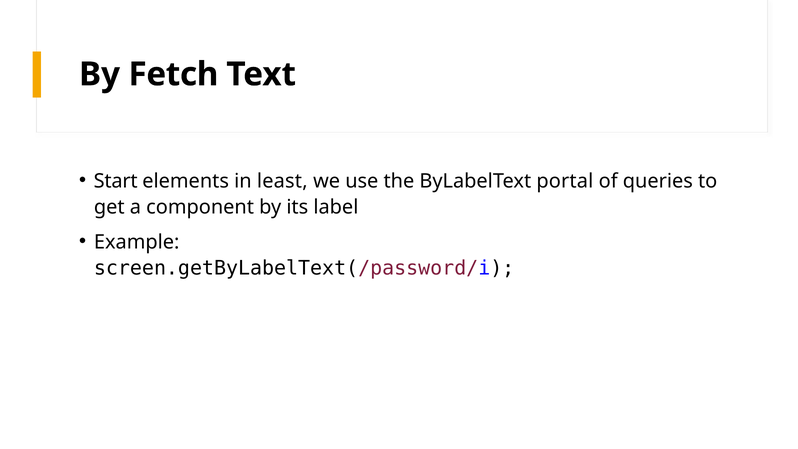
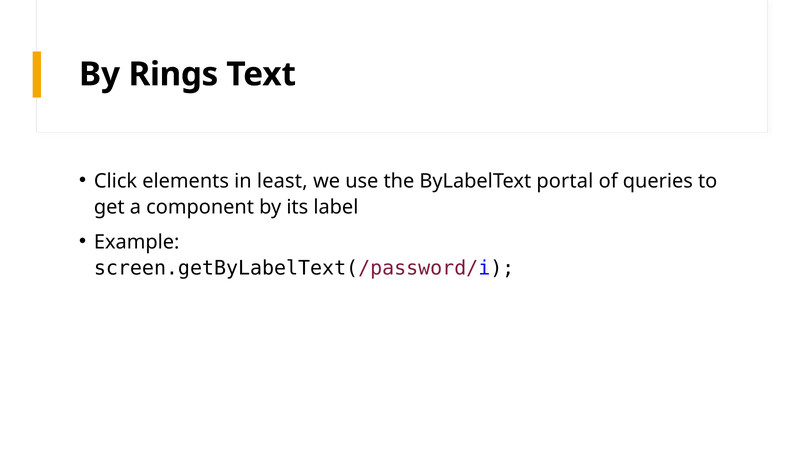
Fetch: Fetch -> Rings (173, 74)
Start: Start -> Click (116, 181)
